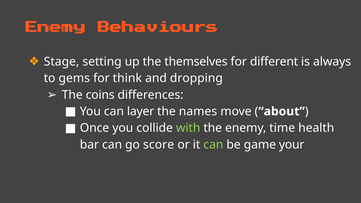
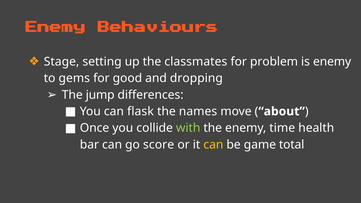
themselves: themselves -> classmates (196, 62)
different: different -> problem (274, 62)
is always: always -> enemy (332, 62)
think: think -> good (127, 78)
coins: coins -> jump (100, 95)
layer: layer -> flask (140, 111)
can colour: light green -> yellow (213, 145)
your: your -> total (292, 145)
